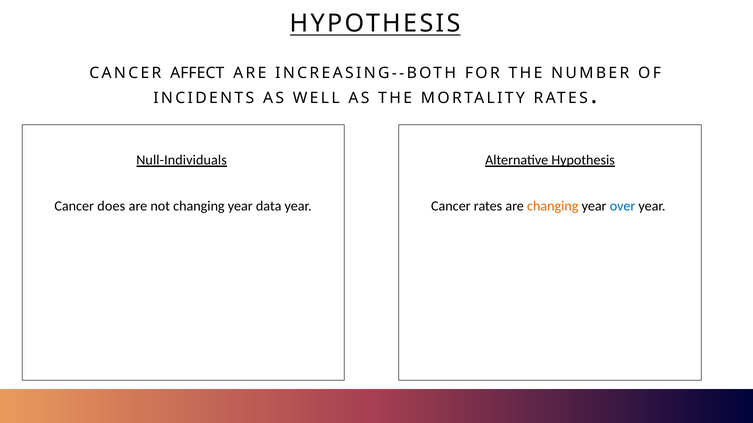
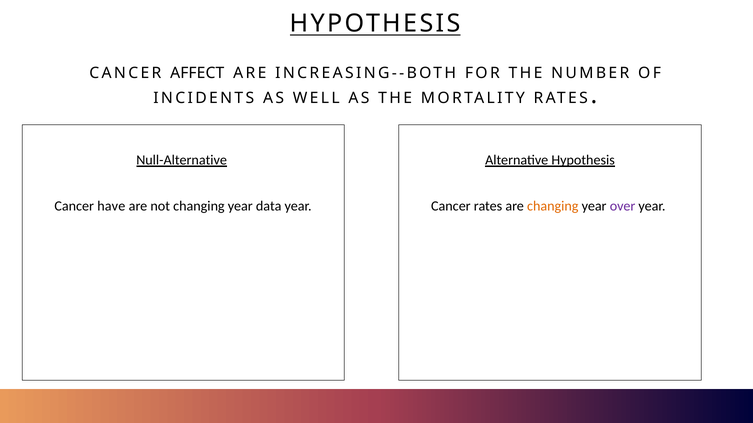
Null-Individuals: Null-Individuals -> Null-Alternative (182, 160)
does: does -> have (111, 206)
over colour: blue -> purple (623, 206)
